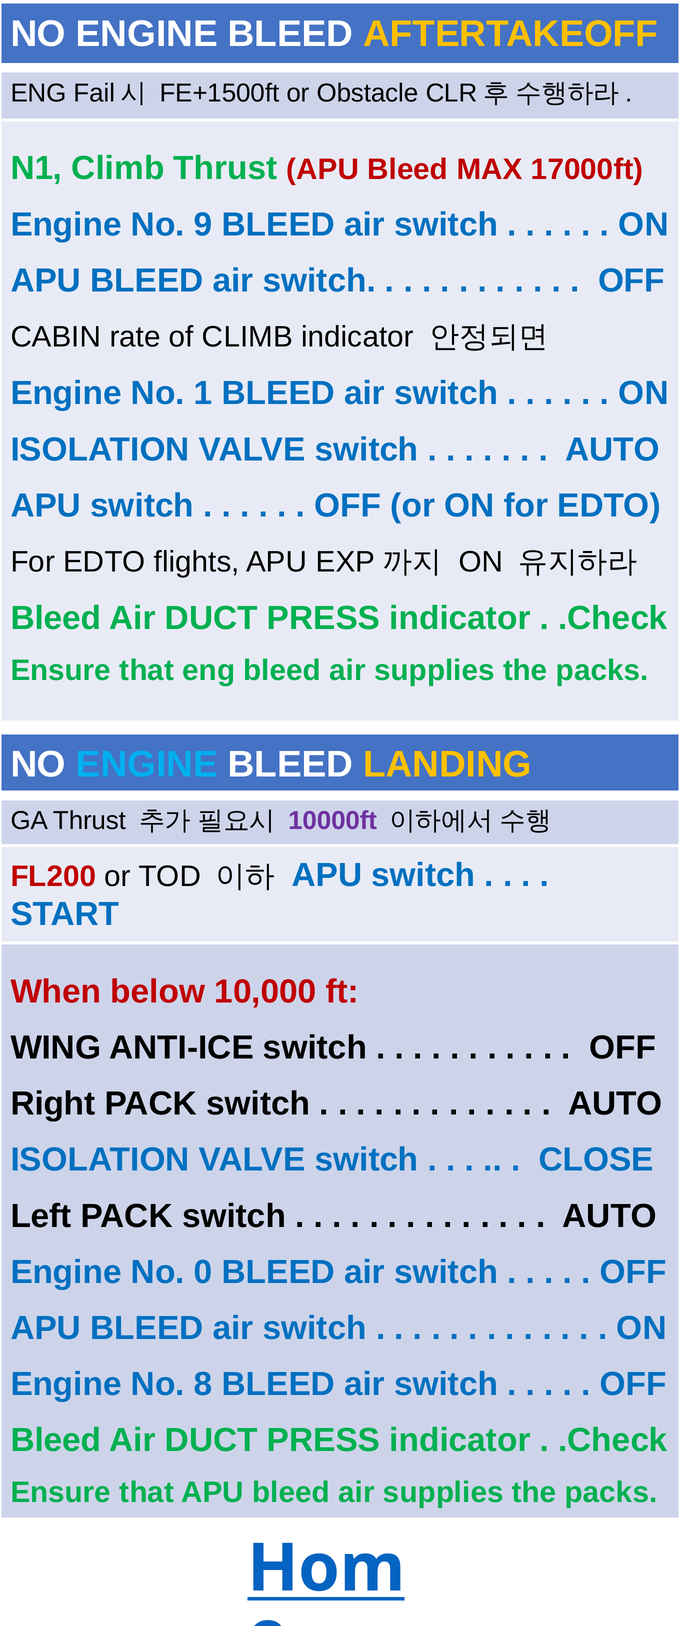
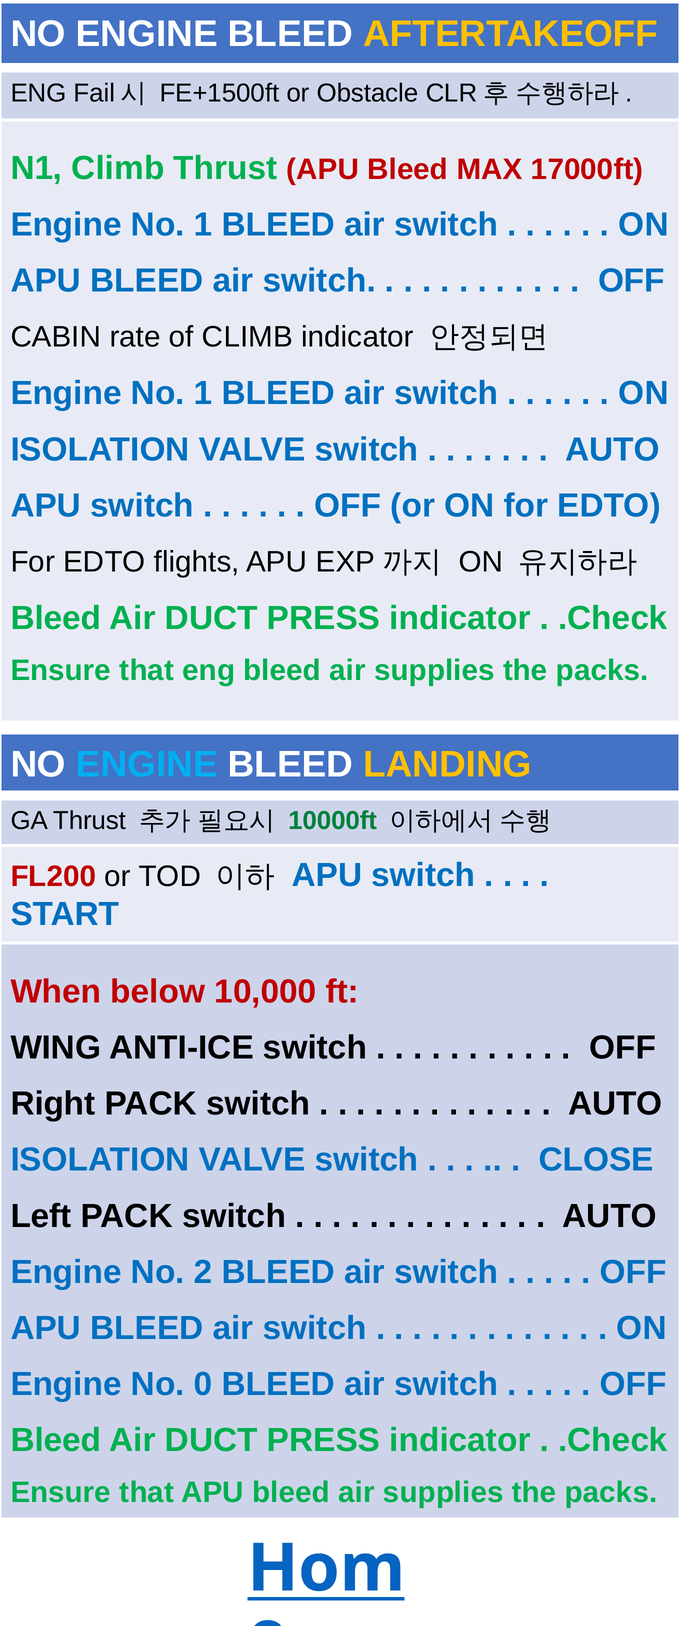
9: 9 -> 1 (203, 225)
10000ft colour: purple -> green (333, 821)
0: 0 -> 2 (203, 1273)
8: 8 -> 0 (203, 1385)
